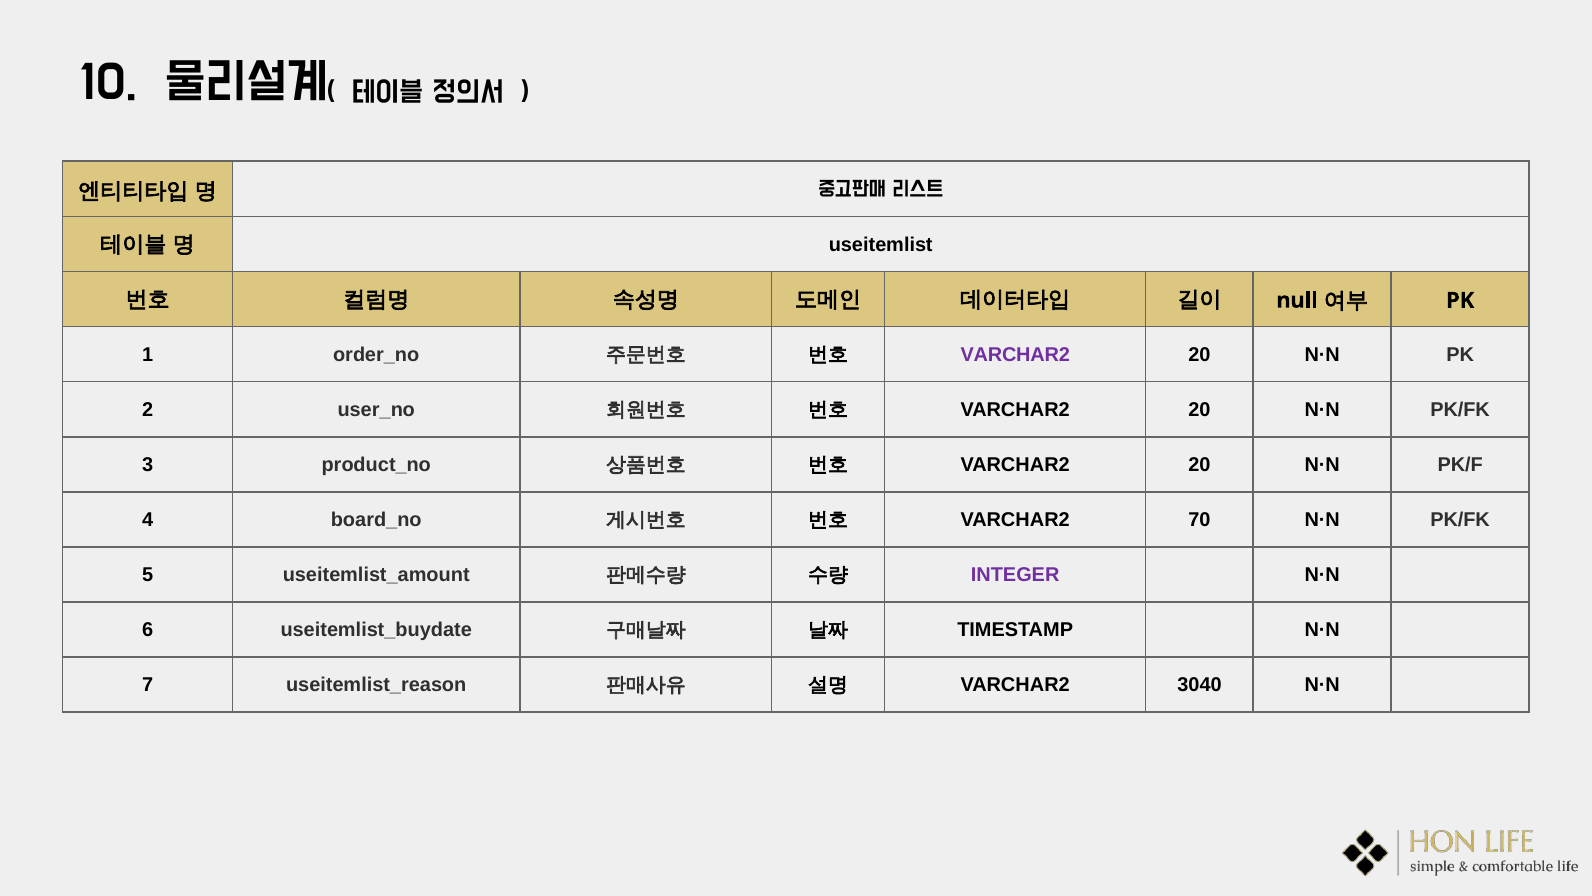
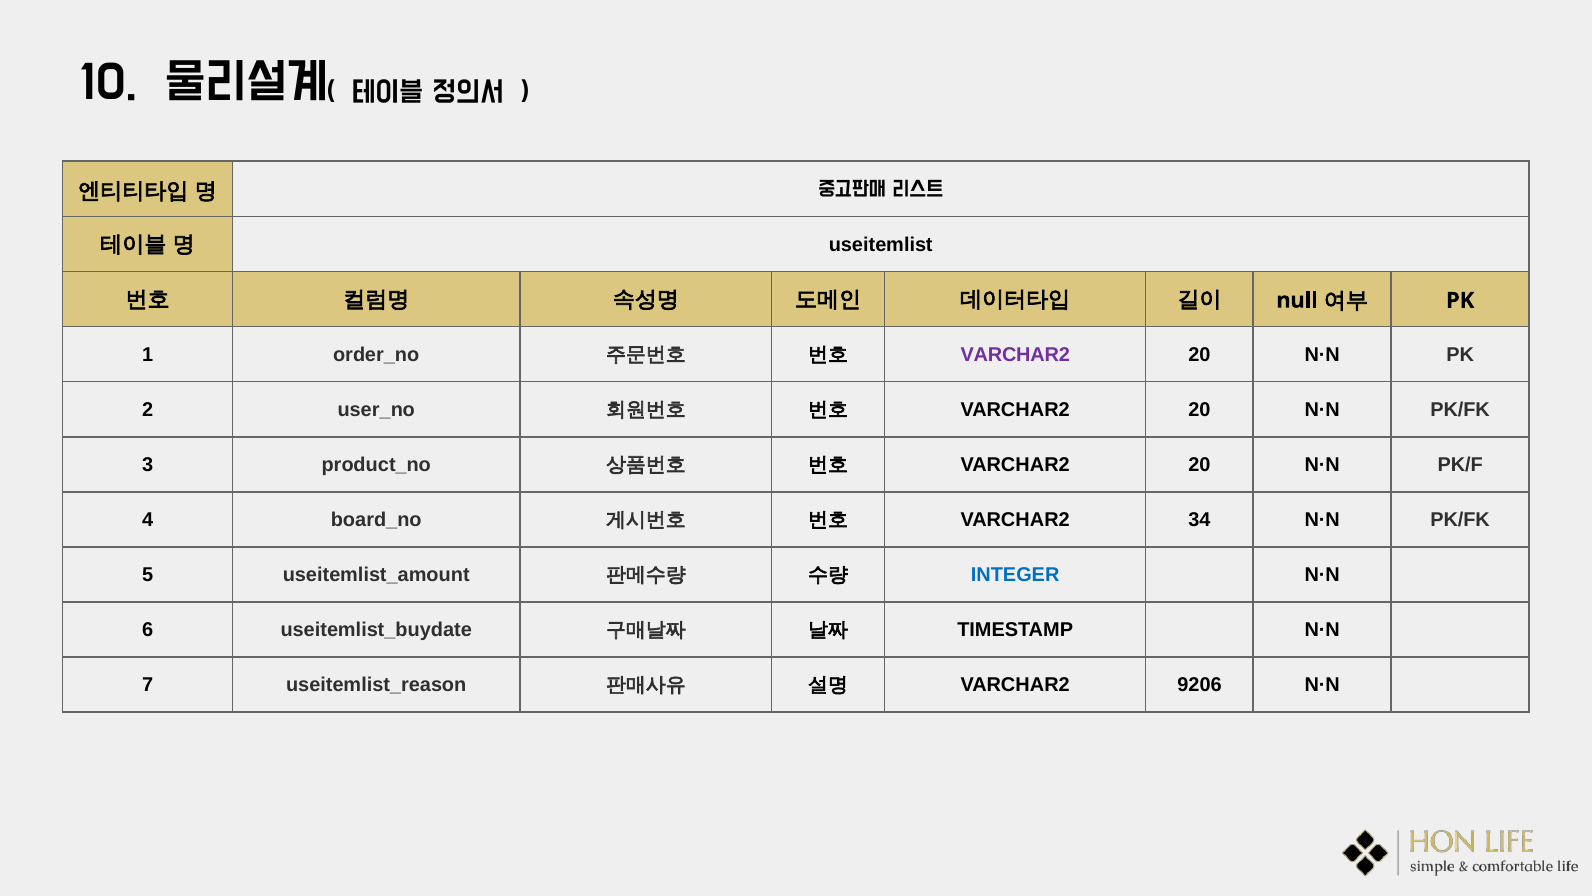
70: 70 -> 34 (1199, 519)
INTEGER colour: purple -> blue (1015, 575)
3040: 3040 -> 9206 (1200, 685)
